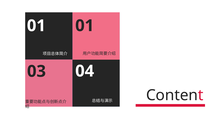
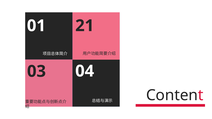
01 01: 01 -> 21 (85, 26)
